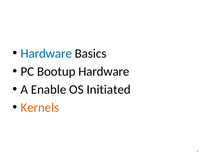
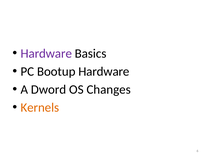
Hardware colour: blue -> purple (46, 54)
Enable: Enable -> Dword (49, 90)
Initiated: Initiated -> Changes (109, 90)
